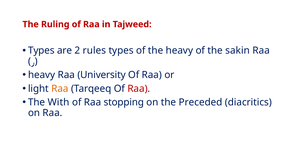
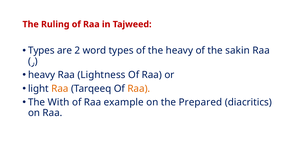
rules: rules -> word (94, 51)
University: University -> Lightness (101, 75)
Raa colour: red -> orange (139, 89)
stopping: stopping -> example (124, 102)
Preceded: Preceded -> Prepared (200, 102)
